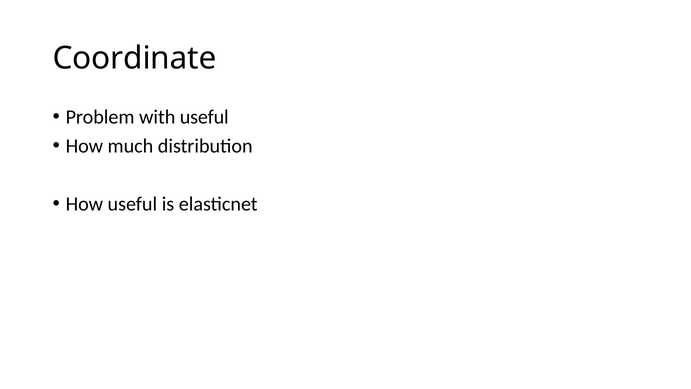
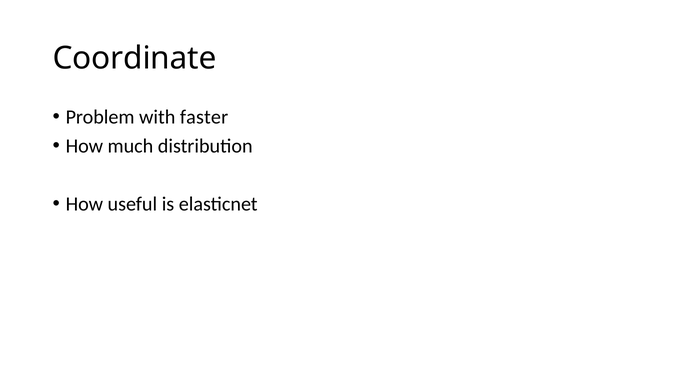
with useful: useful -> faster (204, 117)
